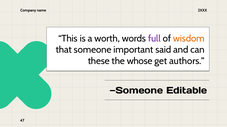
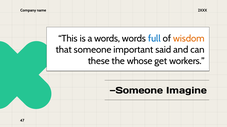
a worth: worth -> words (107, 39)
full colour: purple -> blue (154, 39)
authors: authors -> workers (187, 61)
Editable: Editable -> Imagine (187, 91)
